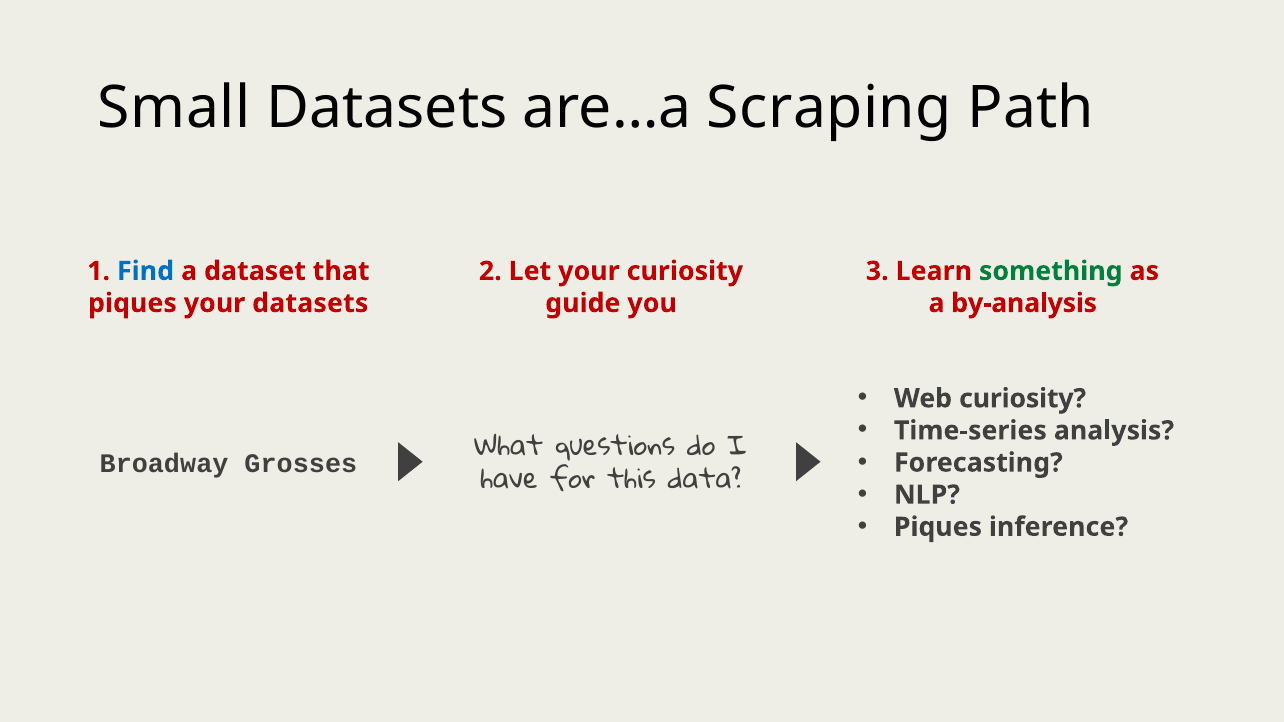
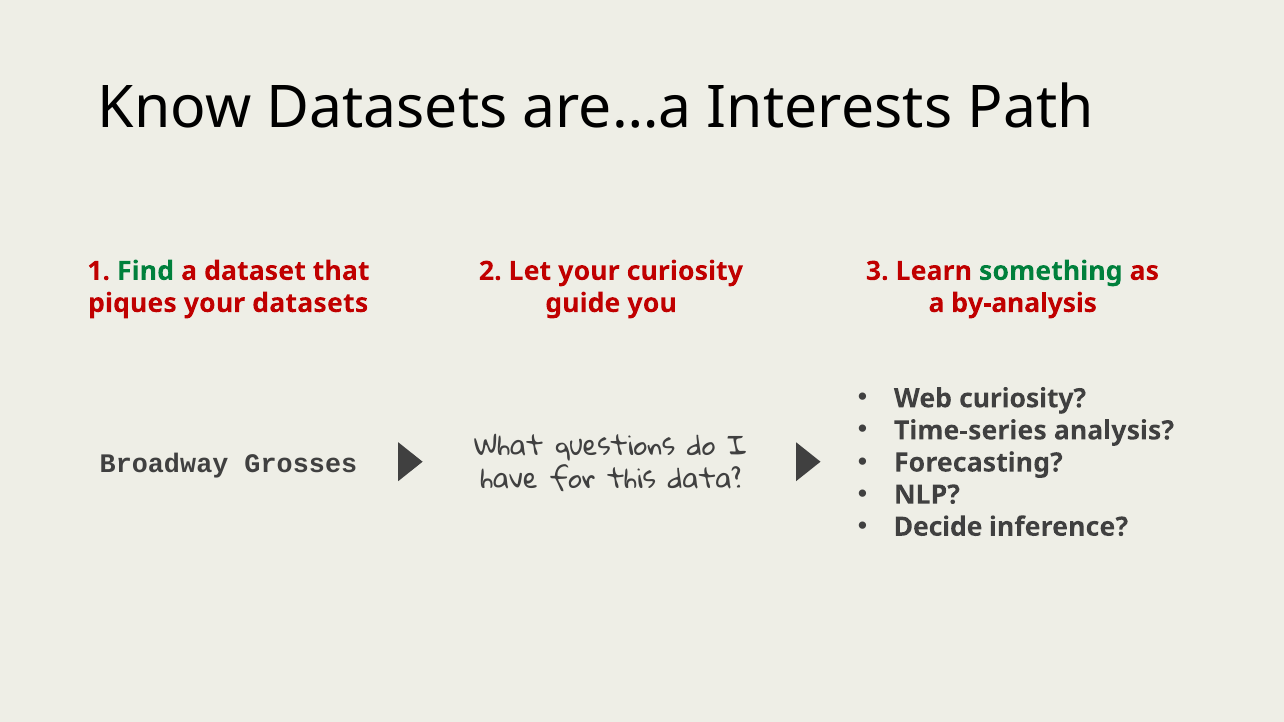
Small: Small -> Know (175, 108)
Scraping: Scraping -> Interests (830, 108)
Find colour: blue -> green (145, 271)
Piques: Piques -> Decide (938, 527)
